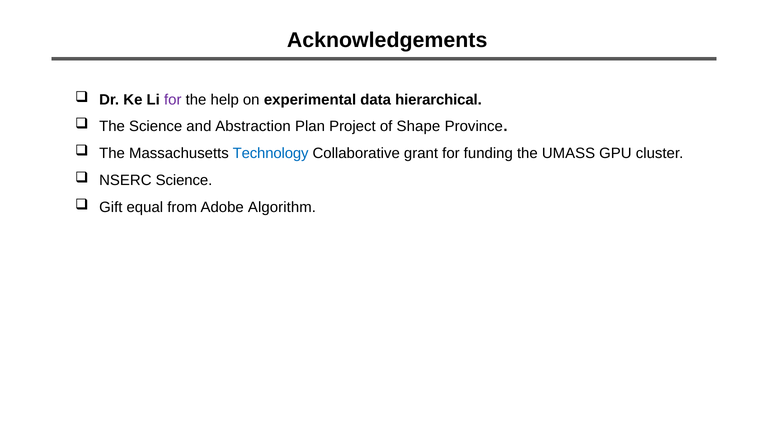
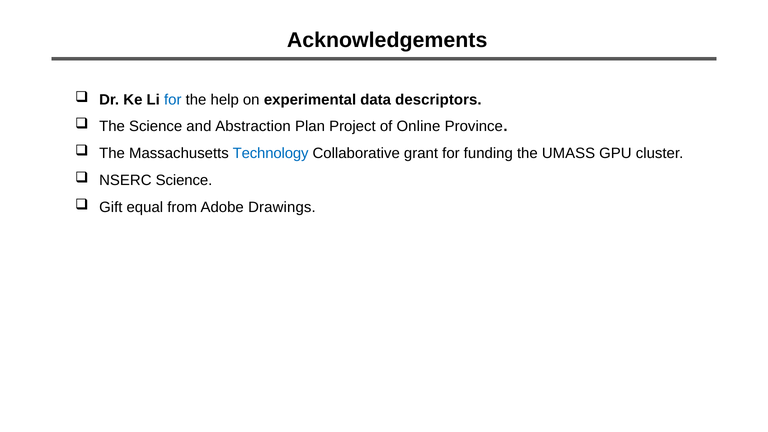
for colour: purple -> blue (173, 100)
hierarchical: hierarchical -> descriptors (438, 100)
Shape: Shape -> Online (418, 127)
Algorithm: Algorithm -> Drawings (282, 207)
